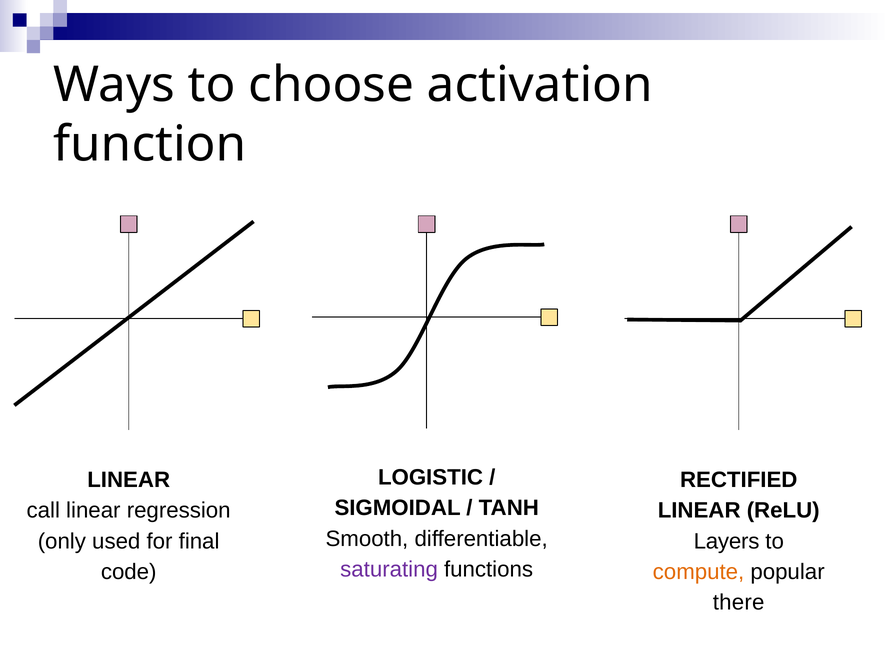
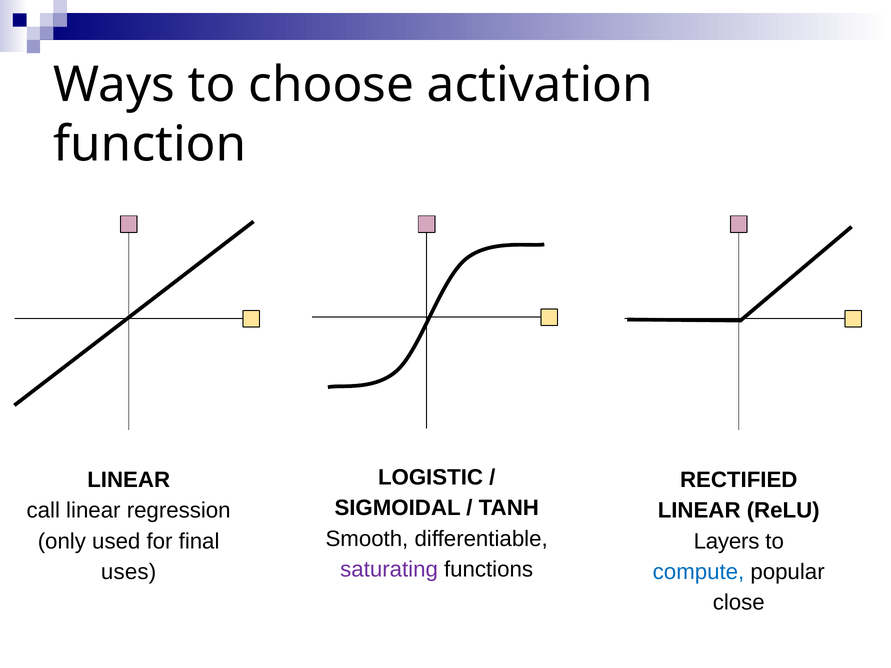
code: code -> uses (129, 572)
compute colour: orange -> blue (699, 572)
there: there -> close (739, 603)
